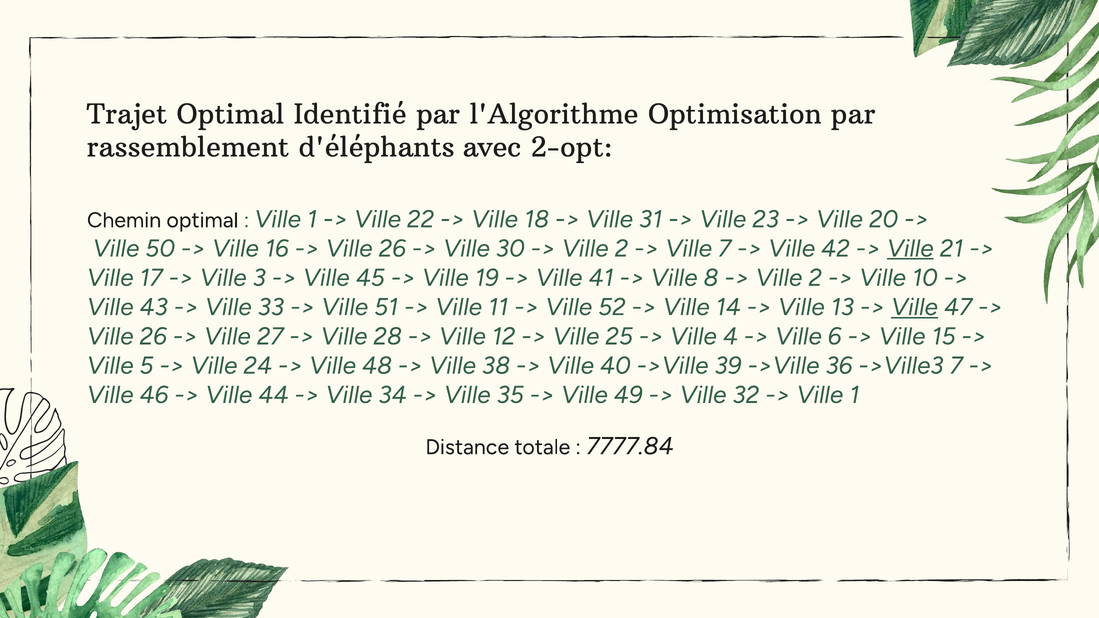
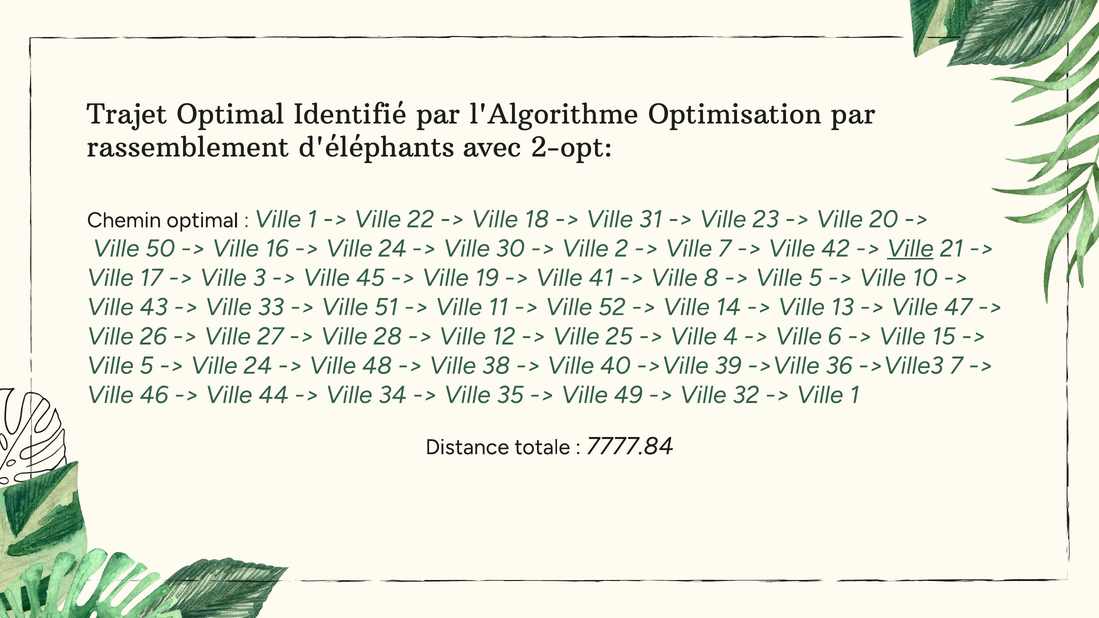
26: 26 -> 24 (392, 249)
2: 2 -> 5 (815, 278)
Ville underline: present -> none (915, 307)
